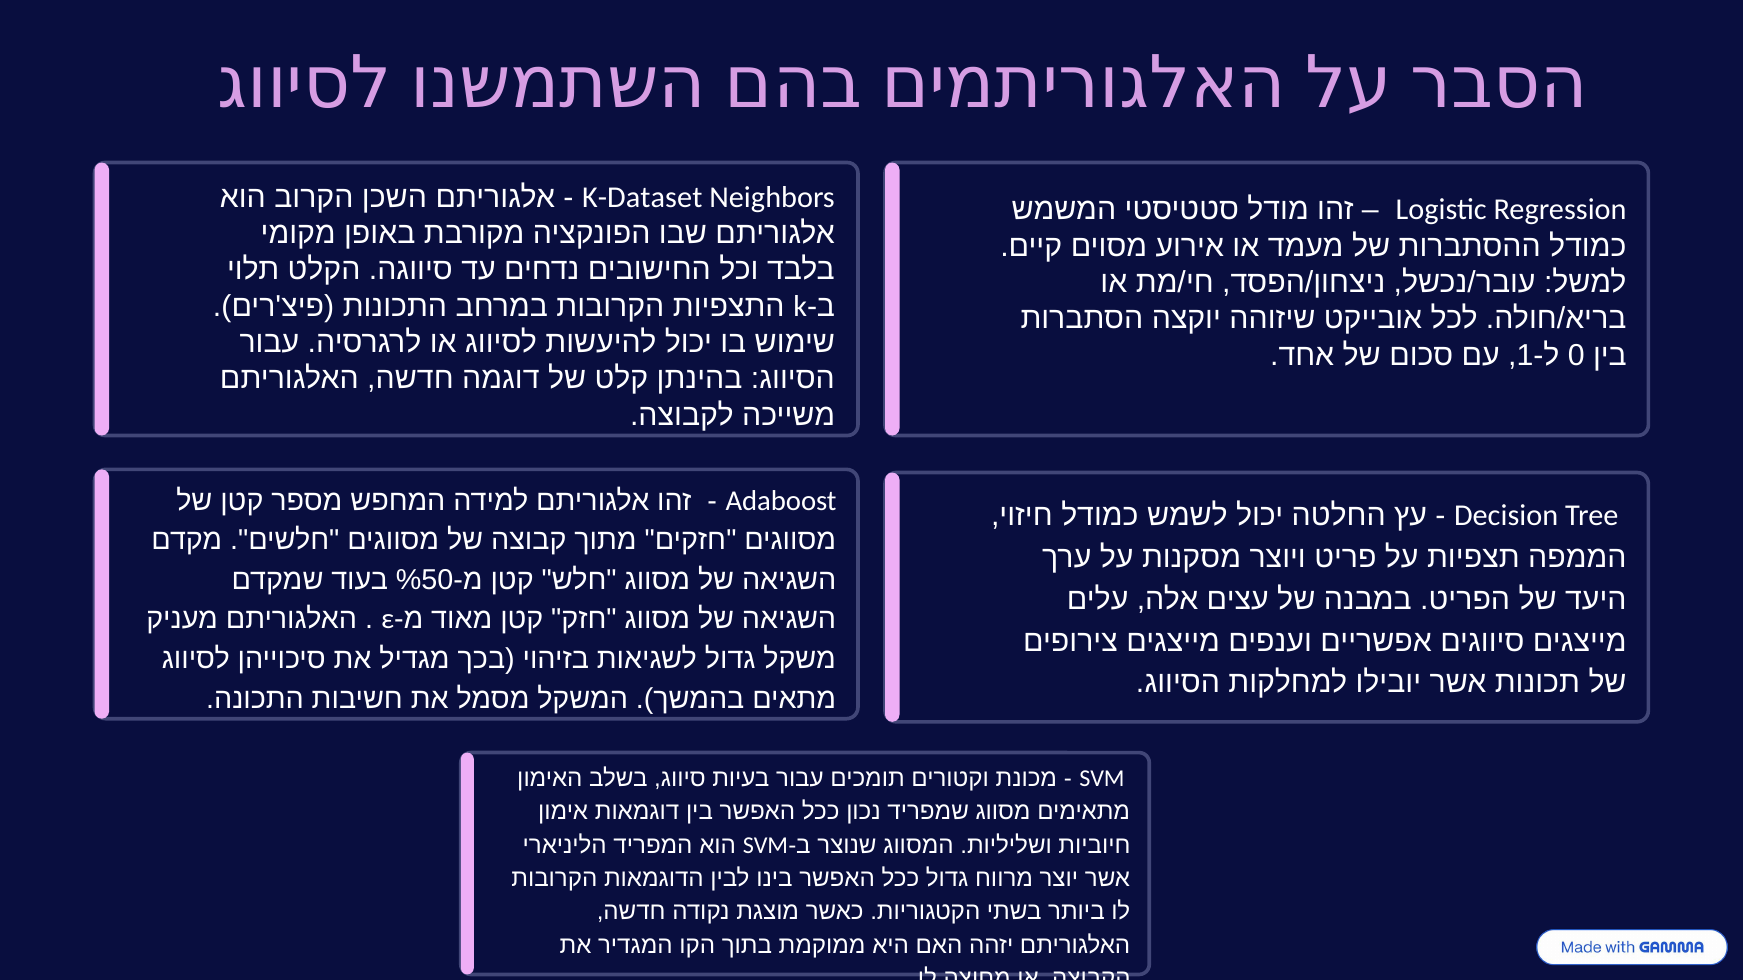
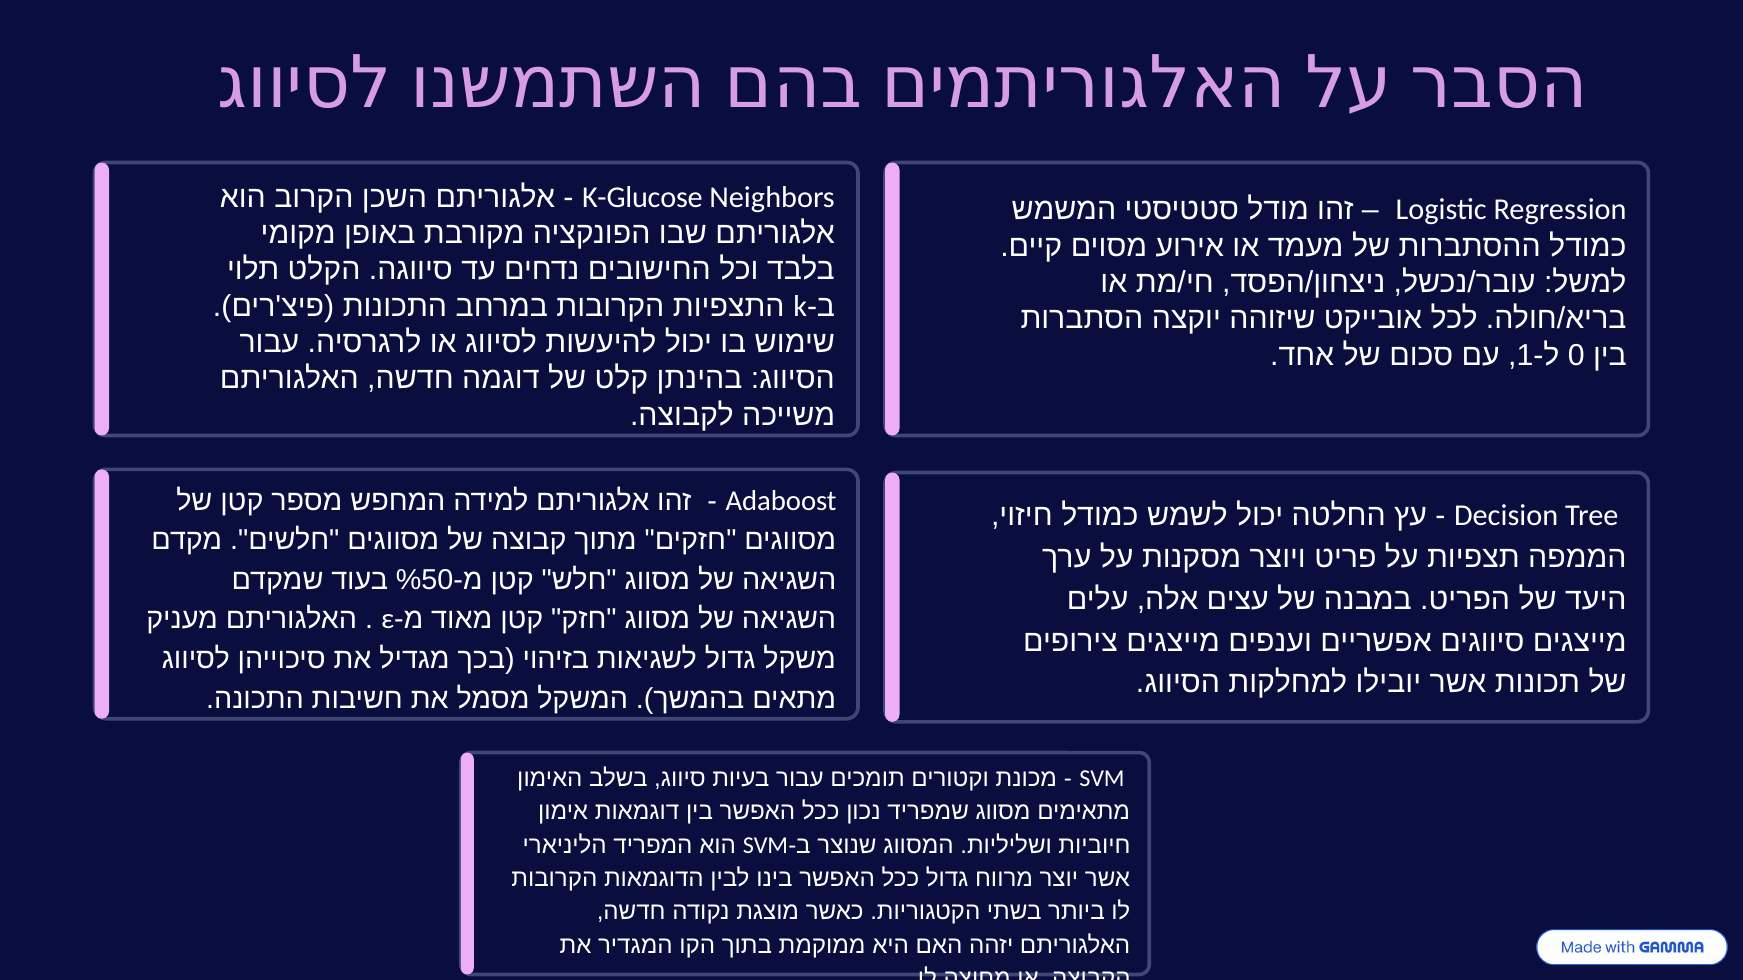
K-Dataset: K-Dataset -> K-Glucose (642, 197)
